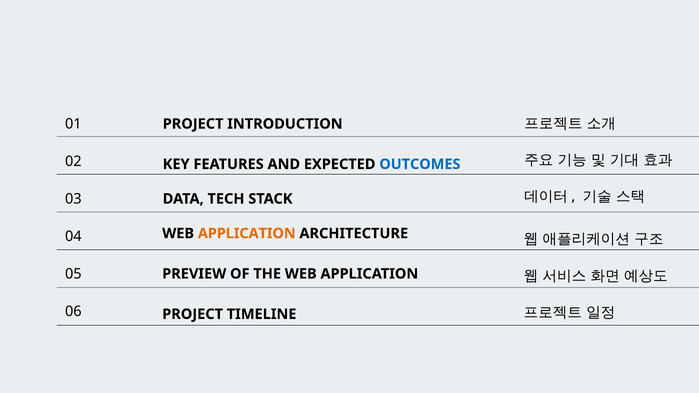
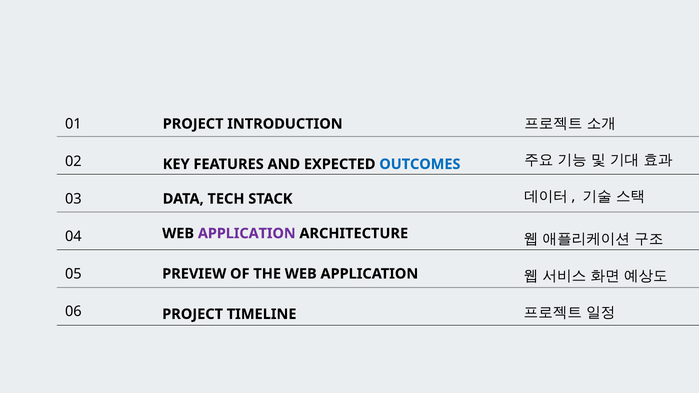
APPLICATION colour: orange -> purple (247, 234)
